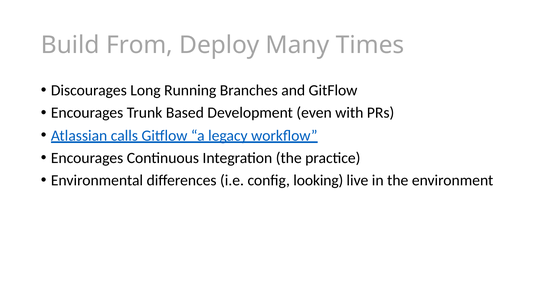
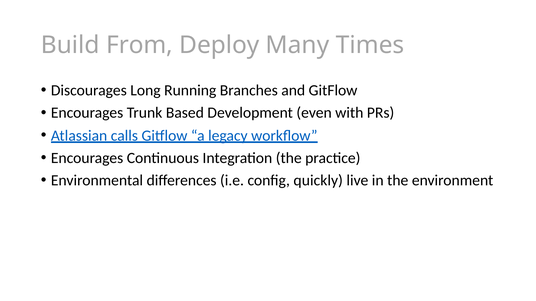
looking: looking -> quickly (318, 181)
